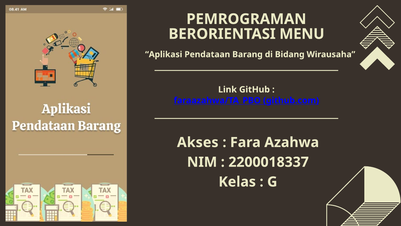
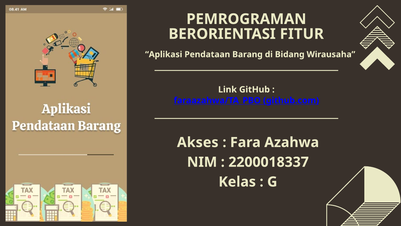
MENU: MENU -> FITUR (302, 34)
